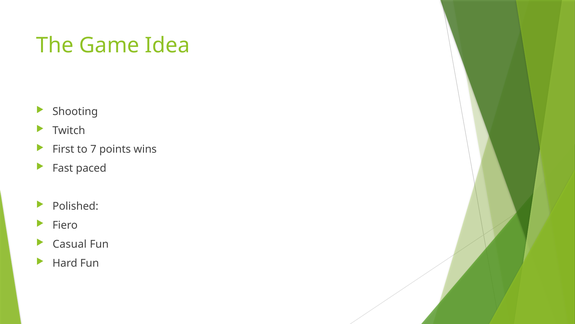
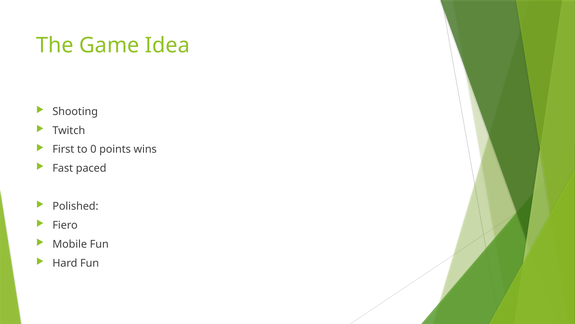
7: 7 -> 0 (93, 149)
Casual: Casual -> Mobile (70, 244)
